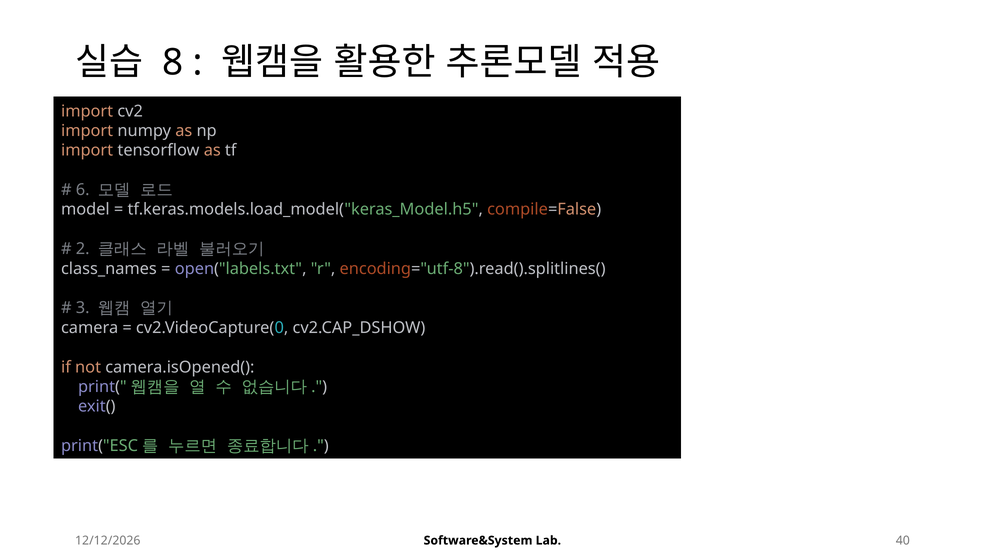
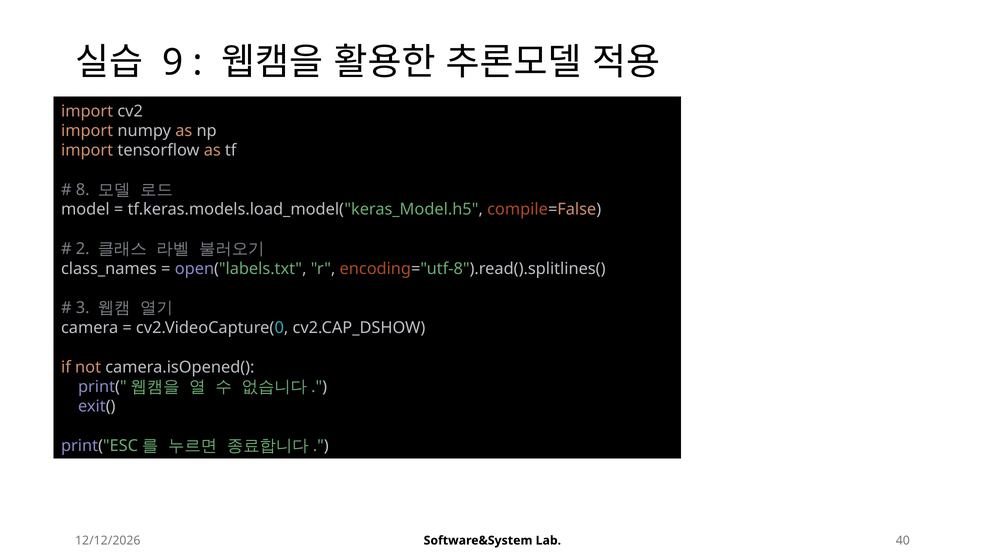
8: 8 -> 9 (173, 63)
6: 6 -> 8 (83, 190)
